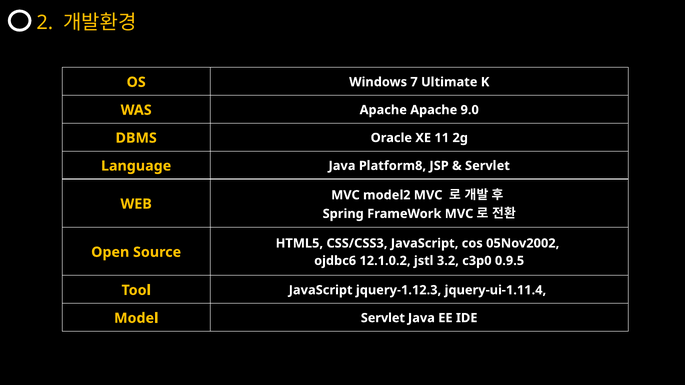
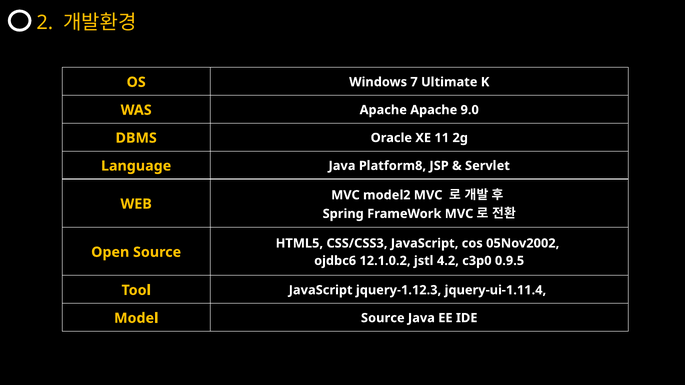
3.2: 3.2 -> 4.2 (448, 261)
Model Servlet: Servlet -> Source (383, 318)
